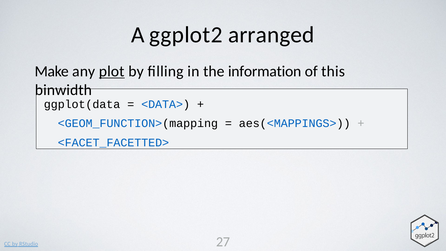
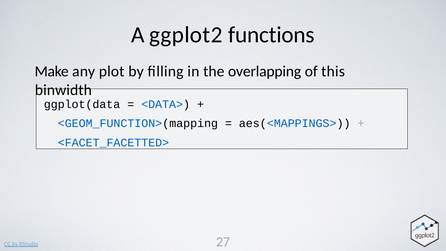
arranged: arranged -> functions (271, 35)
plot underline: present -> none (112, 71)
information: information -> overlapping (265, 71)
